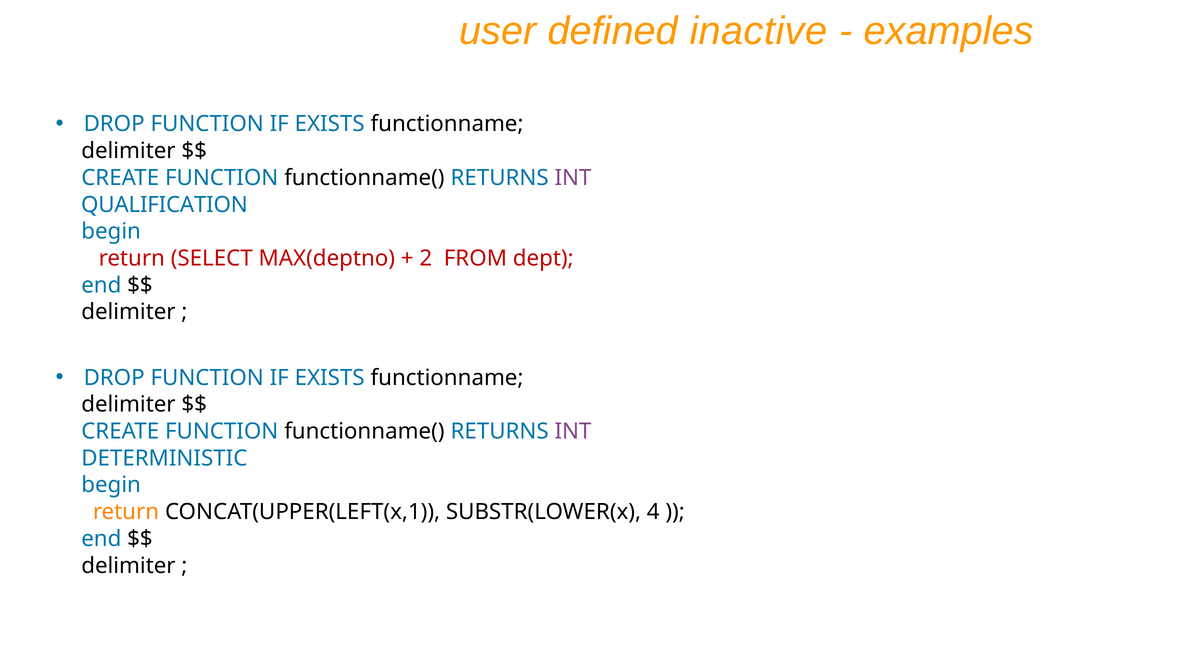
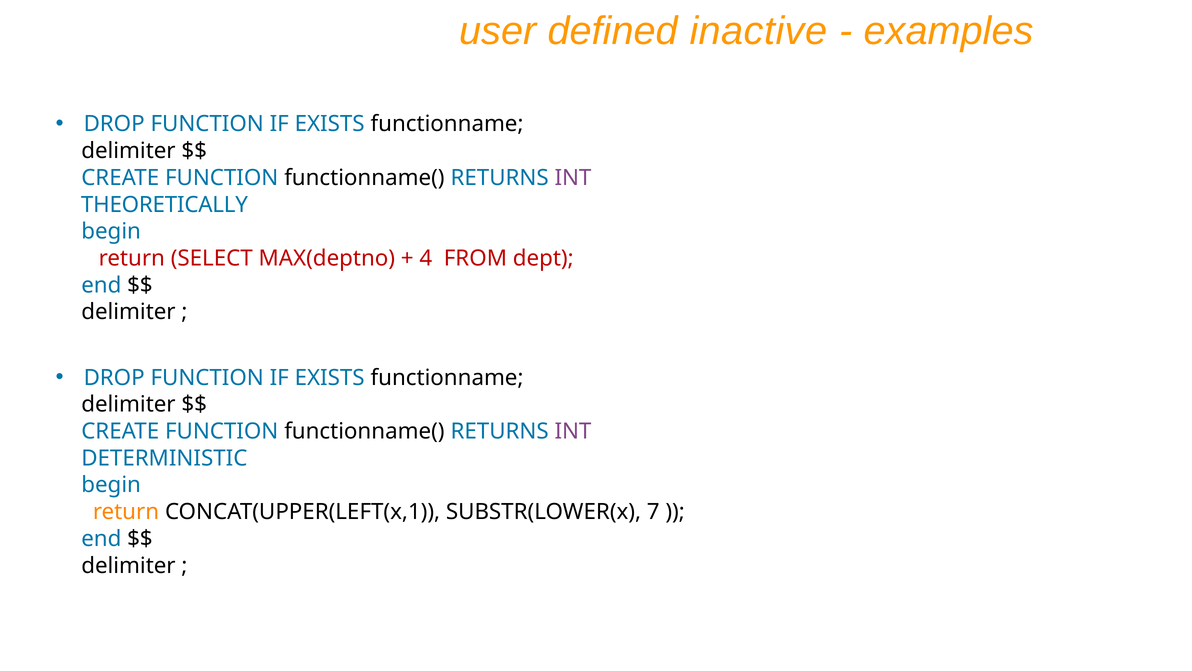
QUALIFICATION: QUALIFICATION -> THEORETICALLY (164, 204)
2: 2 -> 4 (426, 258)
4: 4 -> 7 (653, 512)
